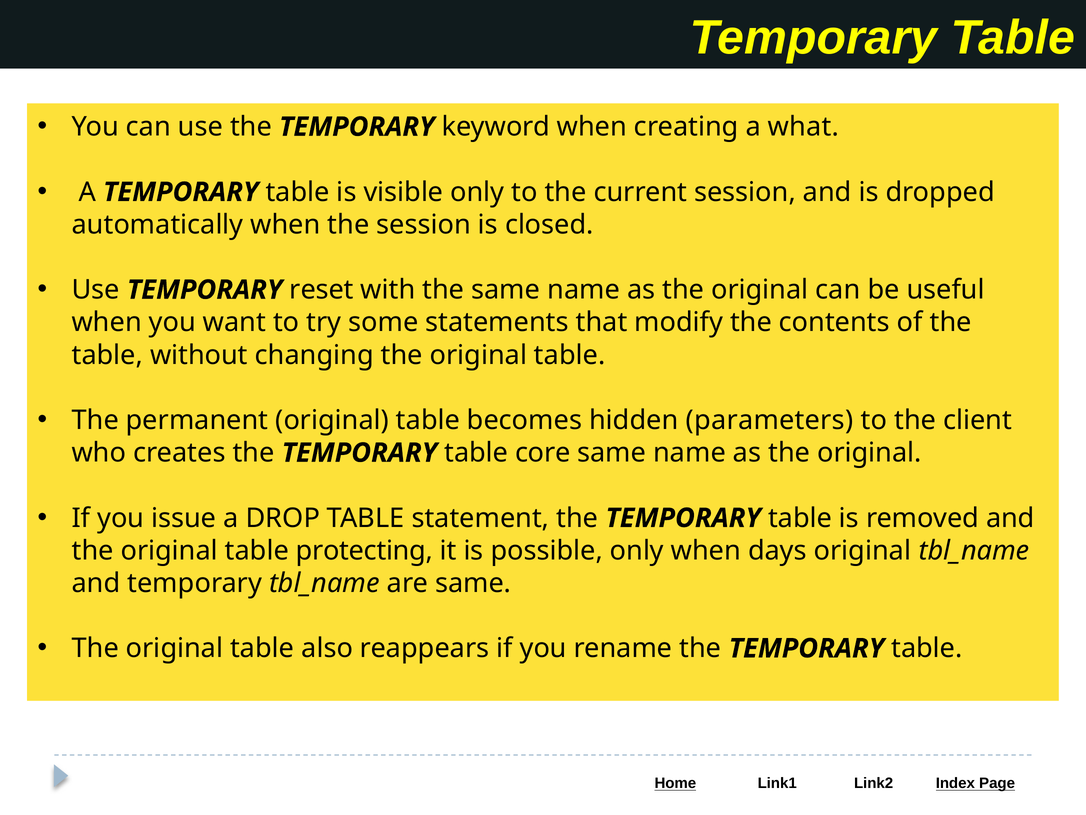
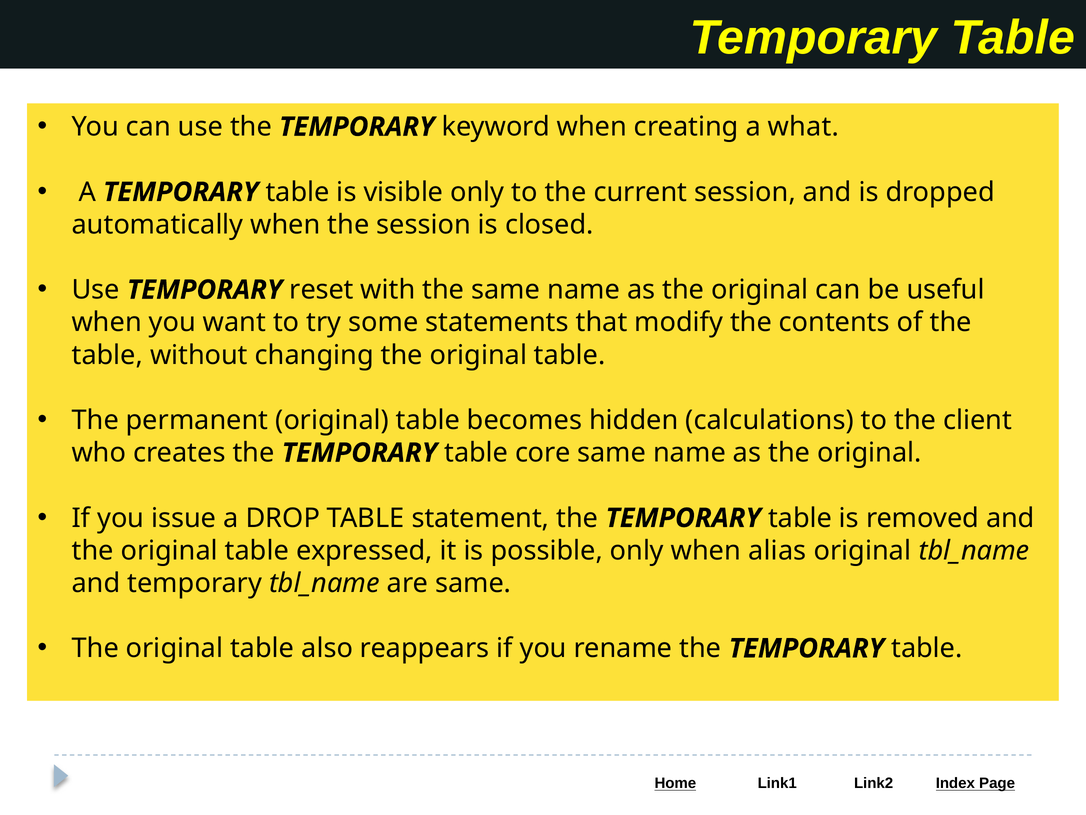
parameters: parameters -> calculations (770, 420)
protecting: protecting -> expressed (364, 550)
days: days -> alias (777, 550)
